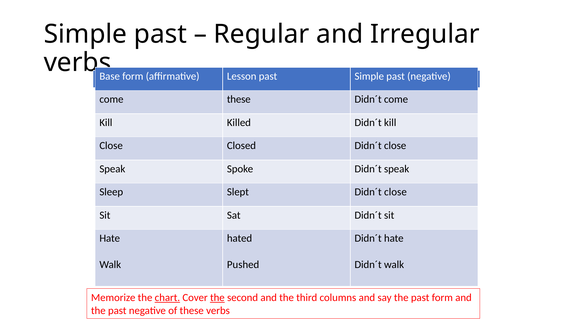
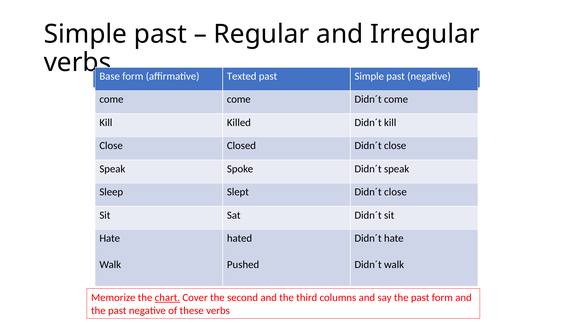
Lesson: Lesson -> Texted (242, 76)
come these: these -> come (239, 99)
the underline: present -> none (217, 297)
